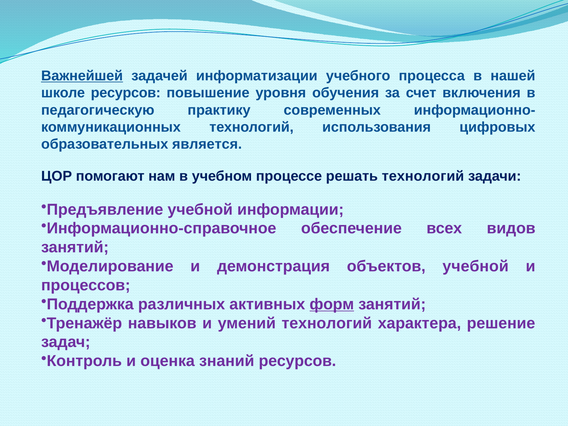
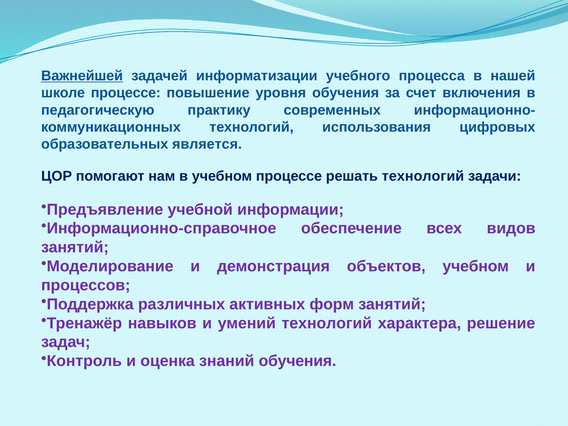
школе ресурсов: ресурсов -> процессе (126, 93)
объектов учебной: учебной -> учебном (476, 266)
форм underline: present -> none (332, 304)
знаний ресурсов: ресурсов -> обучения (297, 361)
